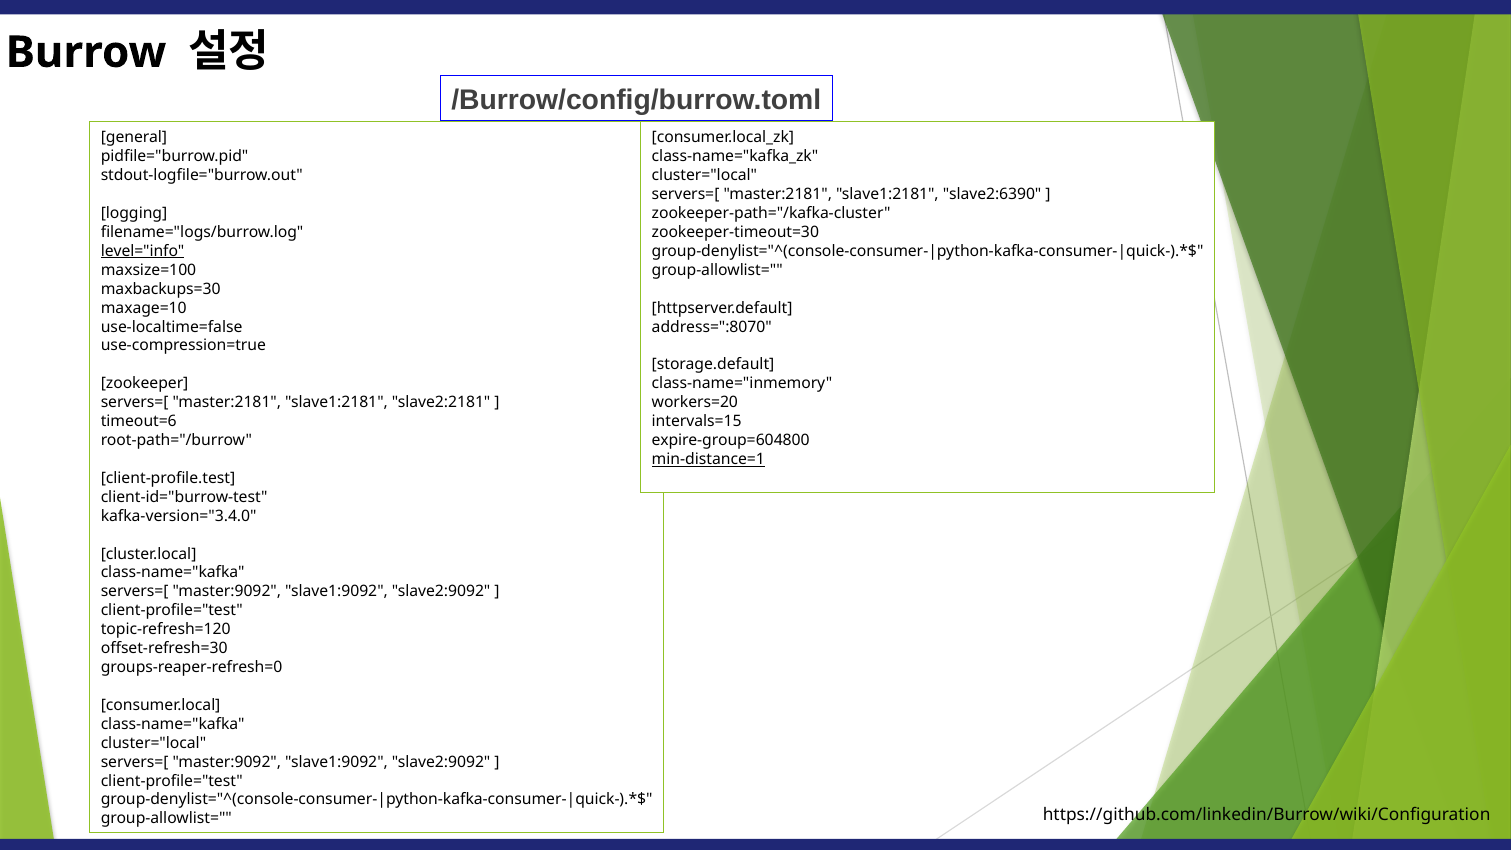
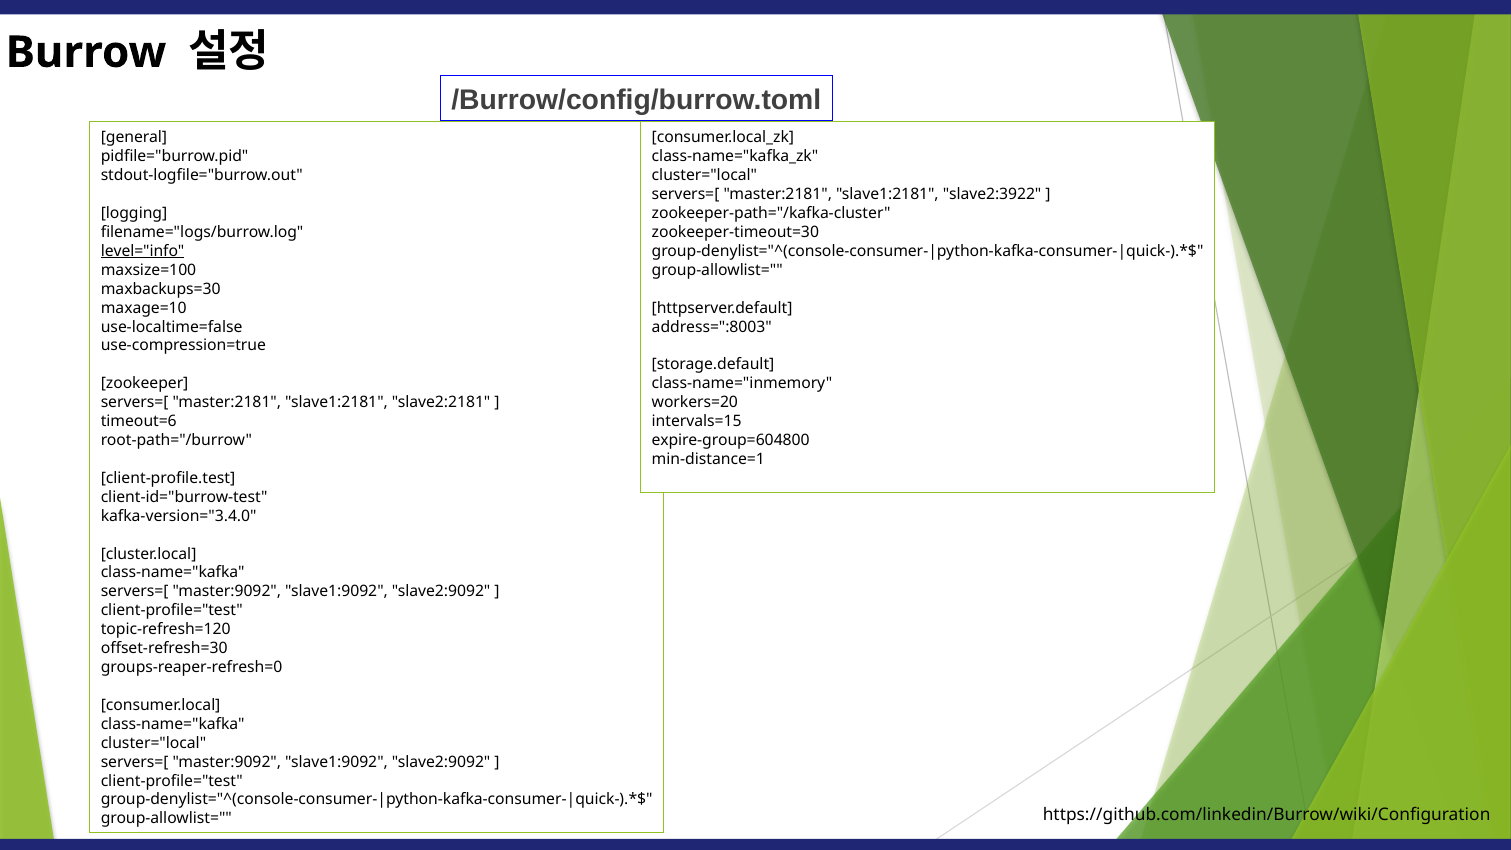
slave2:6390: slave2:6390 -> slave2:3922 (992, 194)
address=":8070: address=":8070 -> address=":8003 (712, 327)
min-distance=1 underline: present -> none (708, 459)
